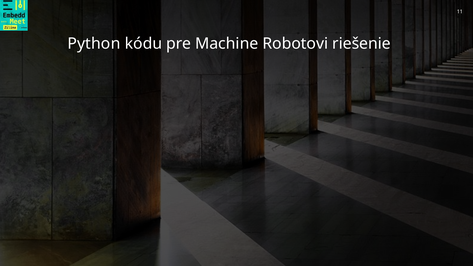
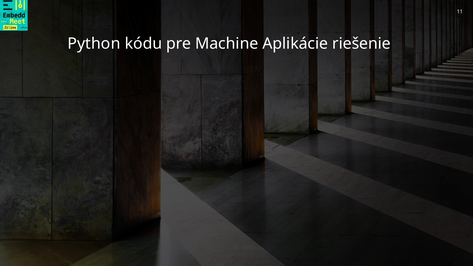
Robotovi: Robotovi -> Aplikácie (295, 44)
